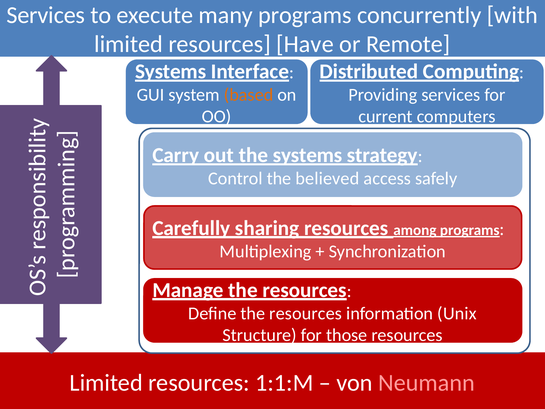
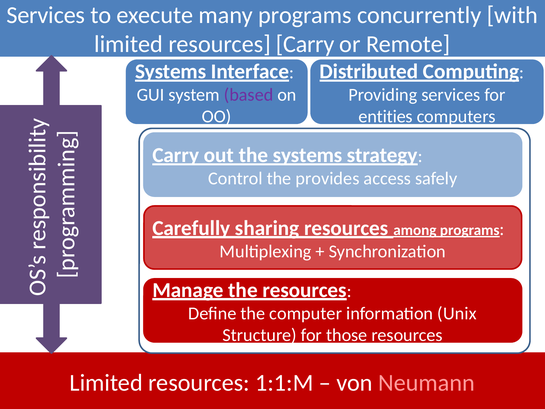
resources Have: Have -> Carry (305, 44)
based colour: orange -> purple (249, 95)
current: current -> entities (386, 117)
believed: believed -> provides (327, 179)
Define the resources: resources -> computer (306, 313)
